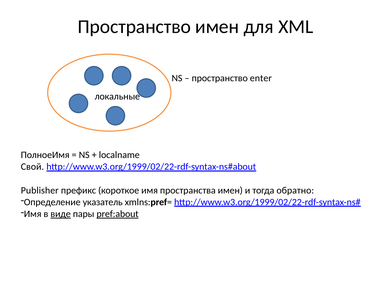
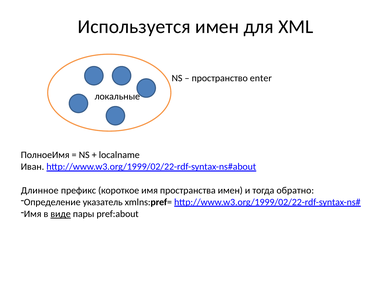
Пространство: Пространство -> Используется (134, 27)
Свой: Свой -> Иван (32, 167)
Publisher: Publisher -> Длинное (40, 190)
pref:about underline: present -> none (118, 214)
